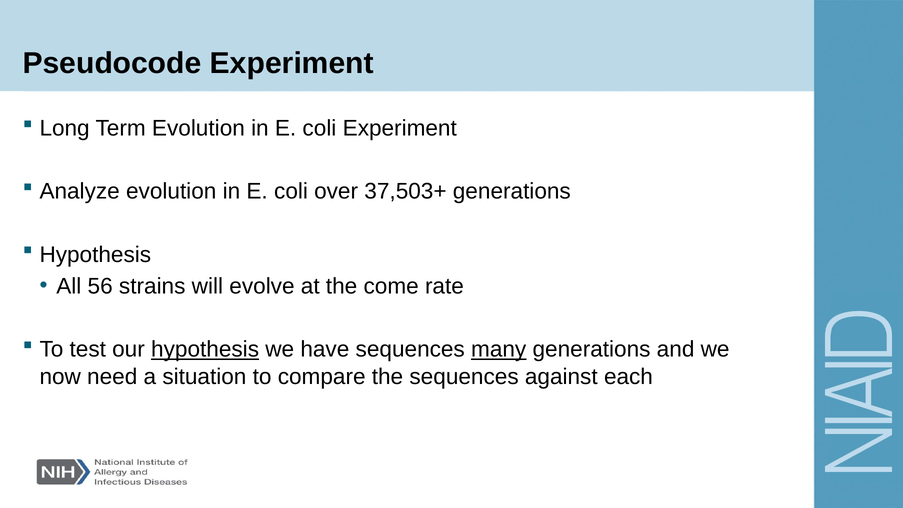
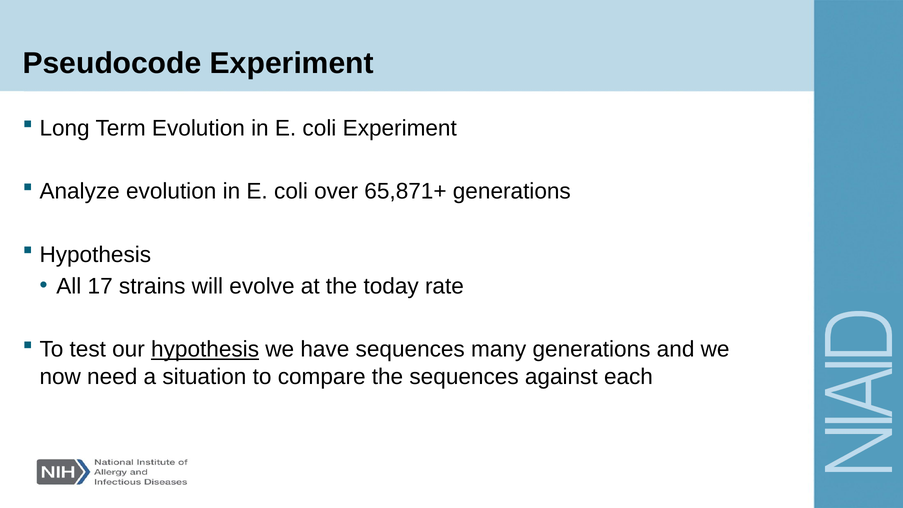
37,503+: 37,503+ -> 65,871+ (405, 191)
56: 56 -> 17 (100, 286)
come: come -> today (391, 286)
many underline: present -> none (499, 349)
